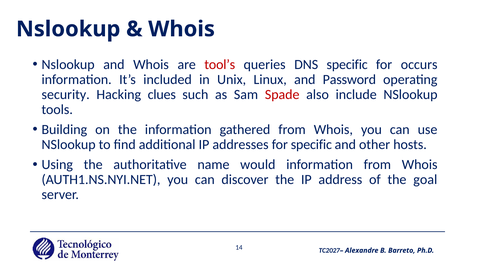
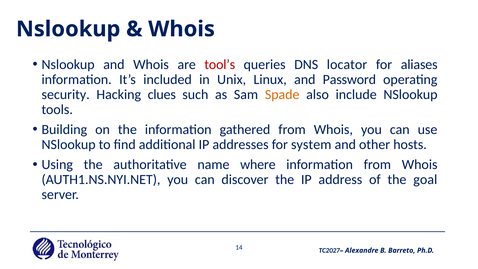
DNS specific: specific -> locator (347, 64)
occurs: occurs -> aliases (419, 64)
Spade colour: red -> orange (282, 94)
for specific: specific -> system (311, 145)
would: would -> where (258, 165)
